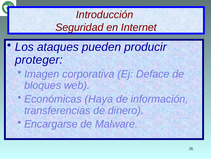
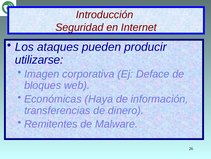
proteger: proteger -> utilizarse (39, 60)
Encargarse: Encargarse -> Remitentes (51, 123)
